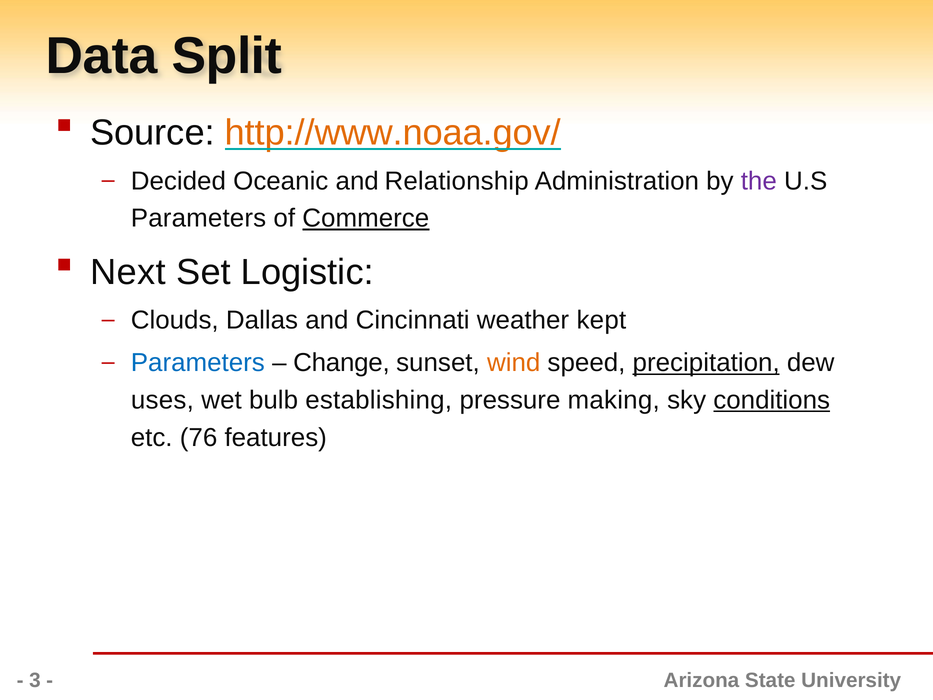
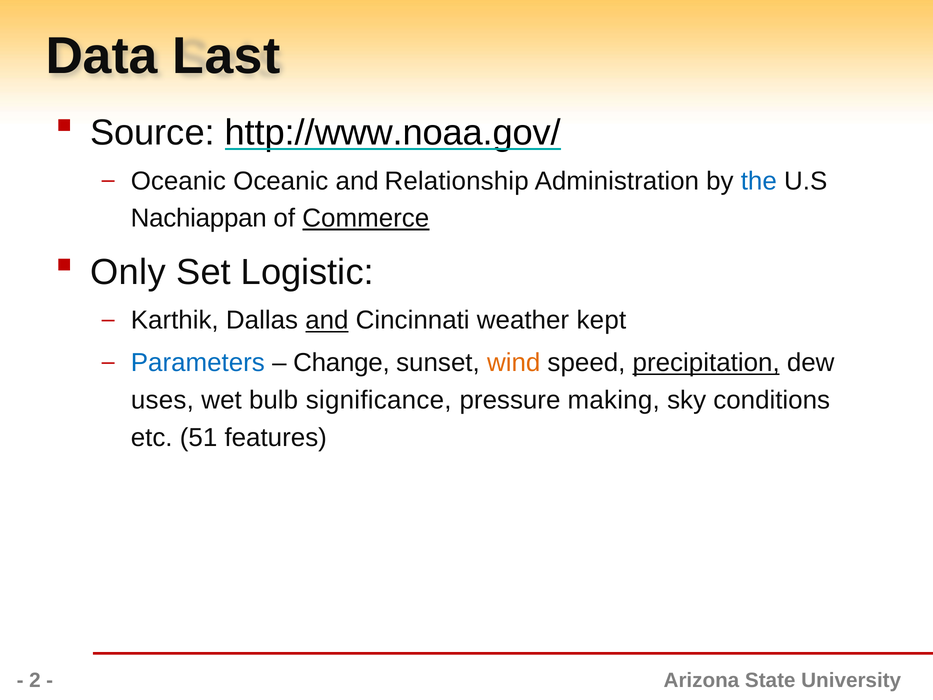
Split: Split -> Last (226, 56)
http://www.noaa.gov/ colour: orange -> black (393, 133)
Decided: Decided -> Oceanic (178, 181)
the colour: purple -> blue (759, 181)
Parameters: Parameters -> Nachiappan (199, 218)
Next: Next -> Only (128, 272)
Clouds: Clouds -> Karthik (175, 320)
and underline: none -> present (327, 320)
establishing: establishing -> significance (379, 400)
conditions underline: present -> none (772, 400)
76: 76 -> 51 (199, 437)
3: 3 -> 2 (35, 680)
